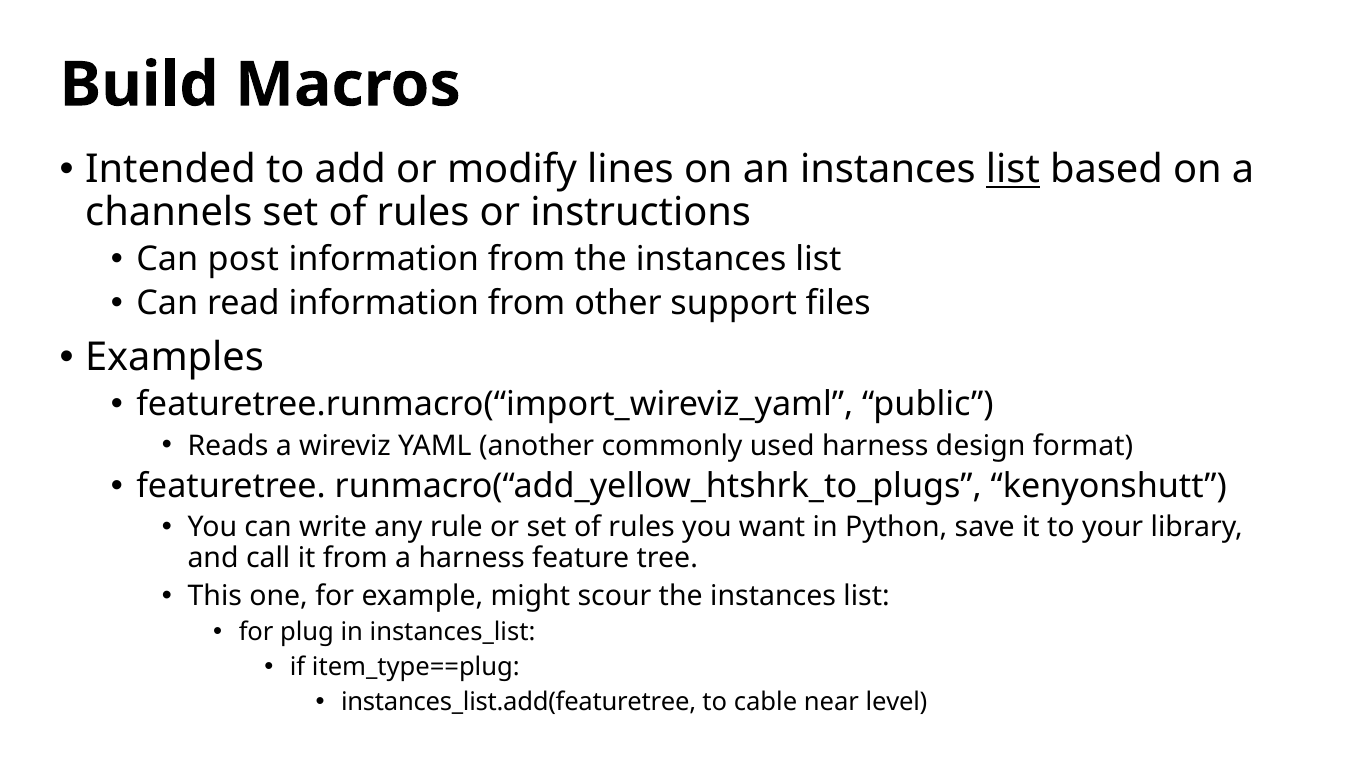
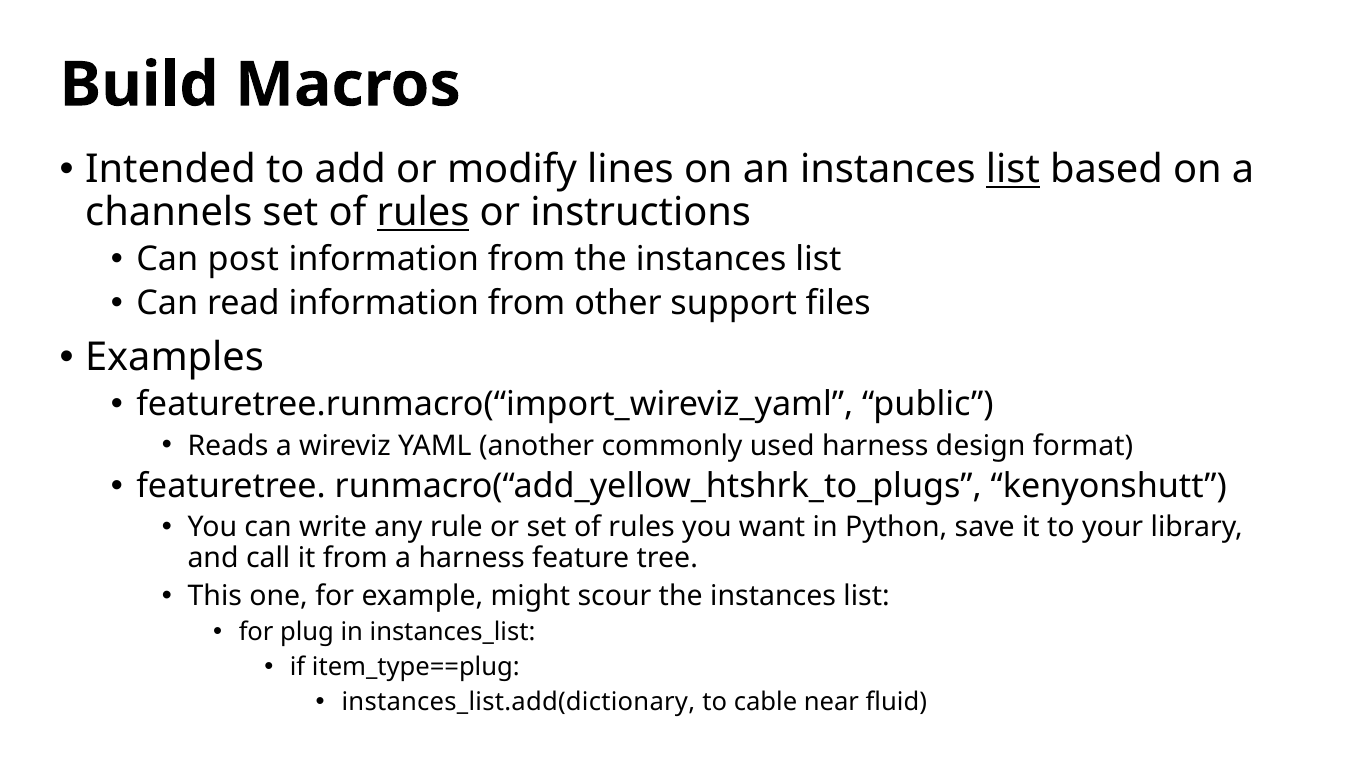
rules underline: none -> present (423, 213)
instances_list.add(featuretree: instances_list.add(featuretree -> instances_list.add(dictionary (518, 702)
level: level -> fluid (896, 702)
